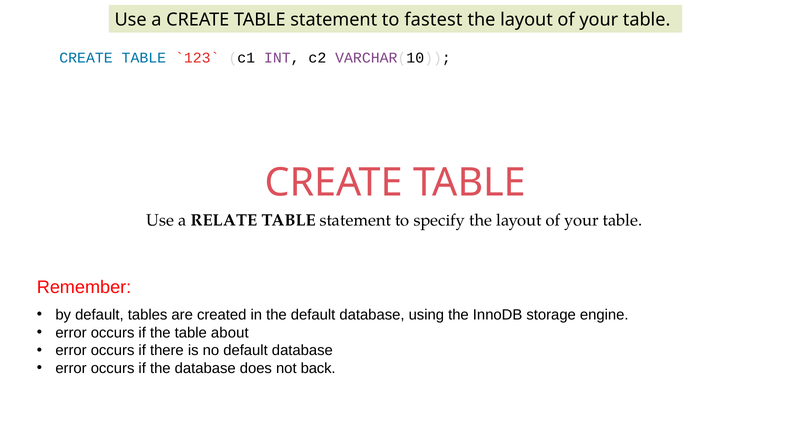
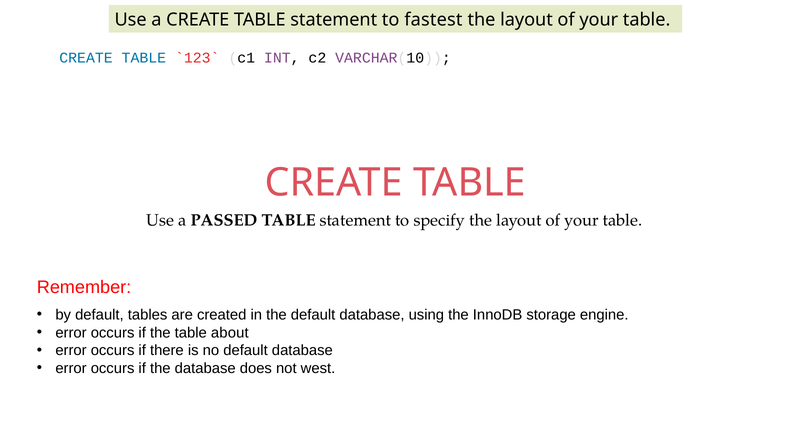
RELATE: RELATE -> PASSED (224, 220)
back: back -> west (318, 368)
